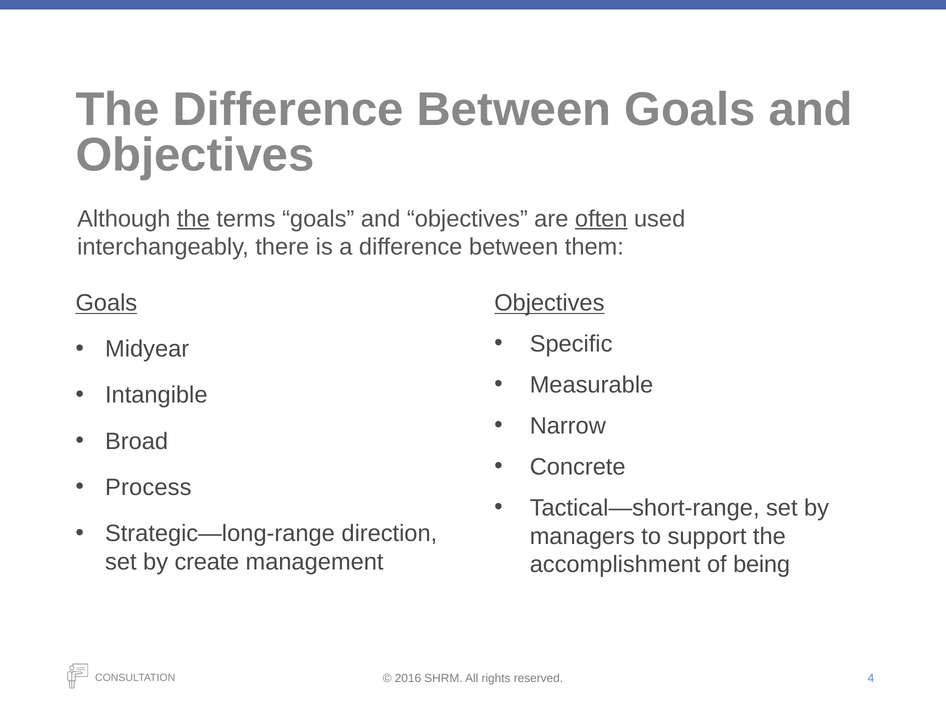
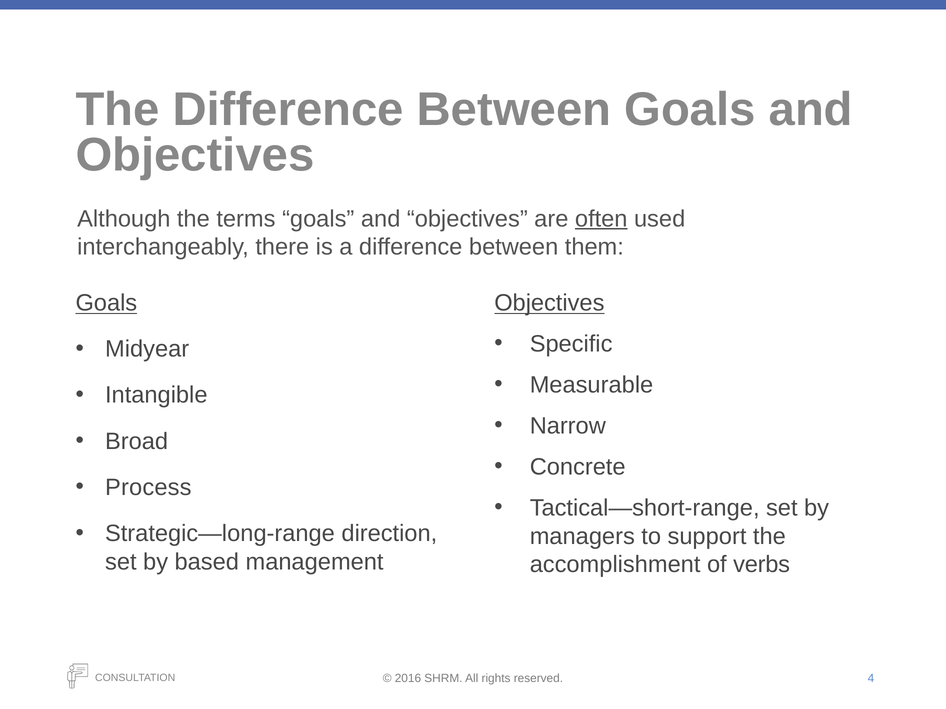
the underline: present -> none (193, 219)
create: create -> based (207, 562)
being: being -> verbs (762, 565)
